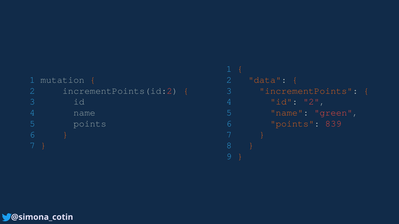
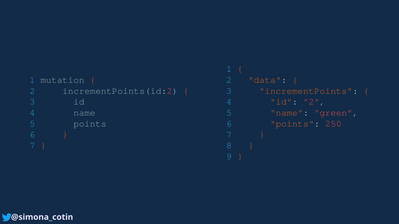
839: 839 -> 250 (333, 124)
